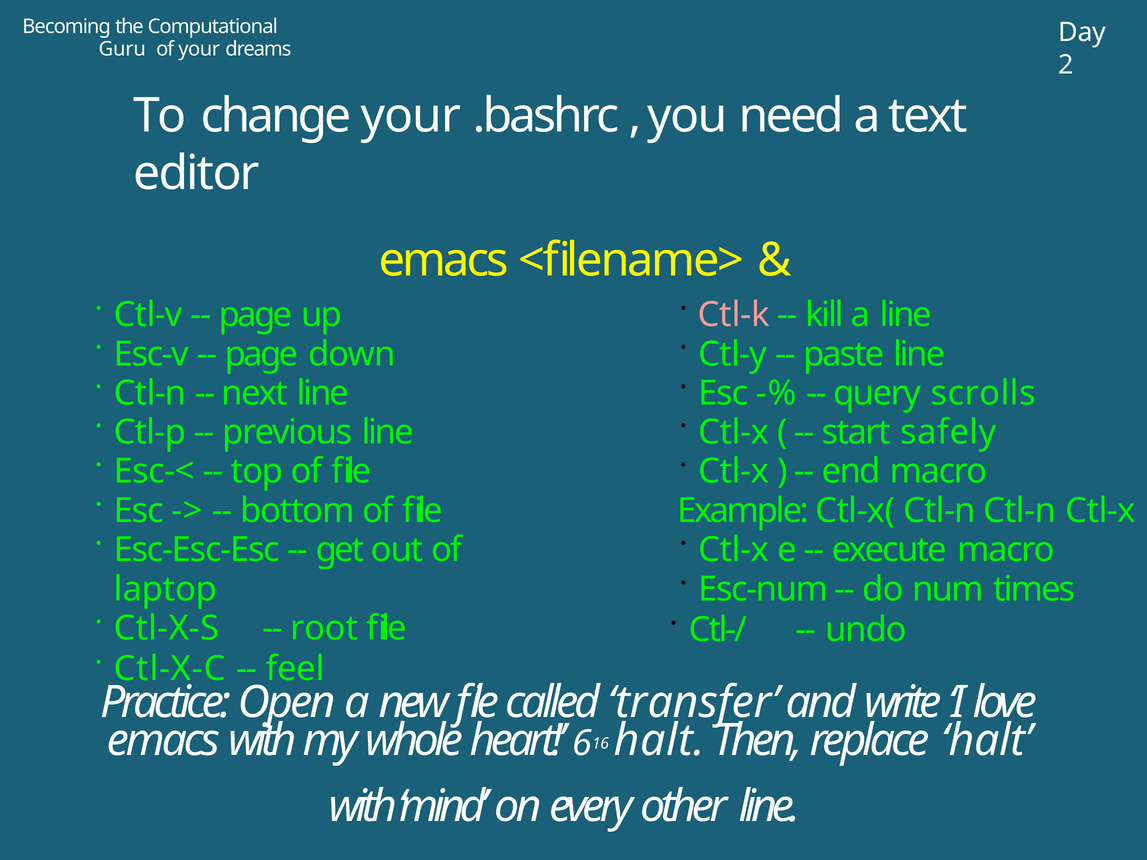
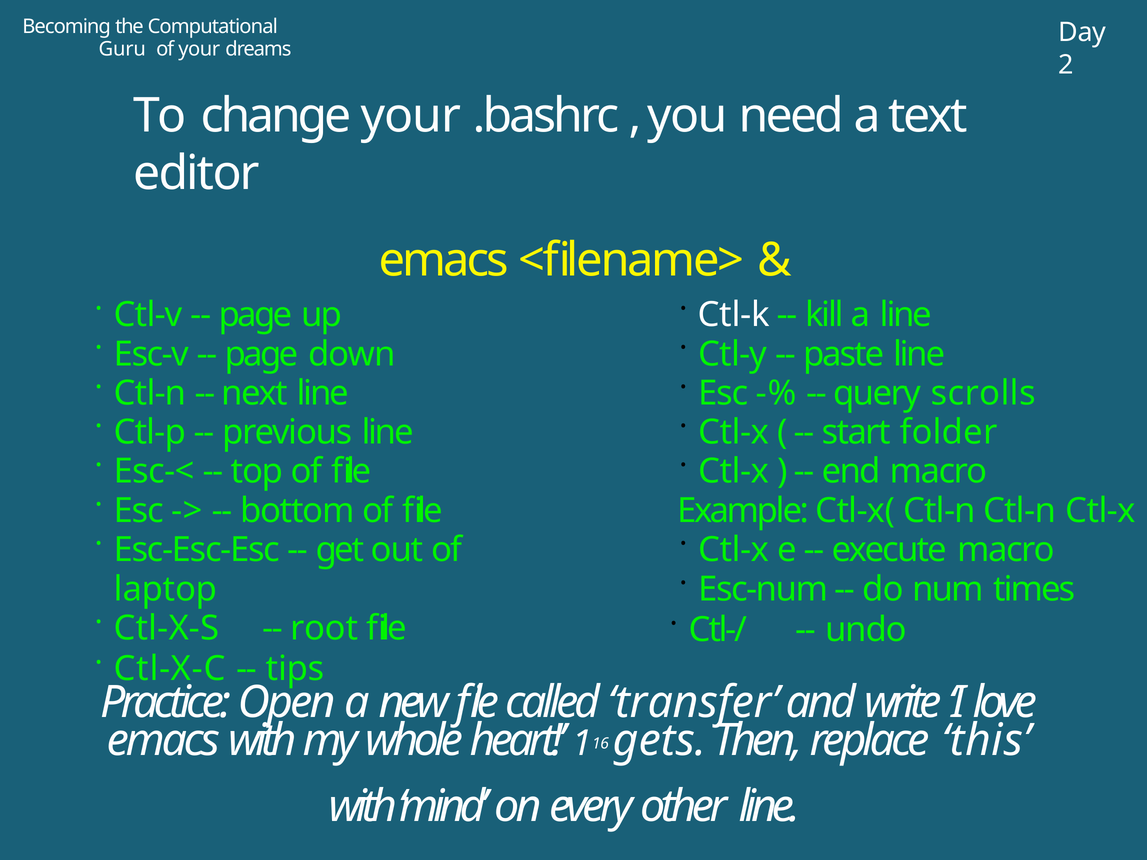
Ctl-k colour: pink -> white (734, 315)
safely: safely -> folder (949, 432)
feel: feel -> tips (295, 669)
6: 6 -> 1 (582, 744)
halt: halt -> gets (660, 741)
replace halt: halt -> this (986, 741)
